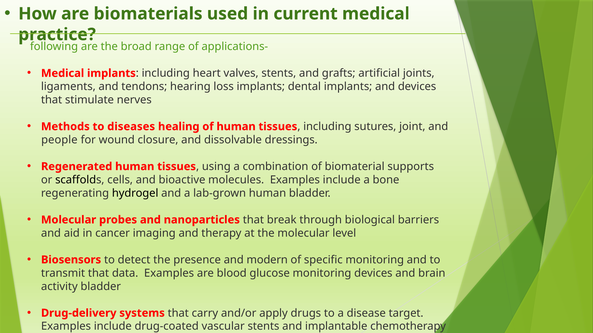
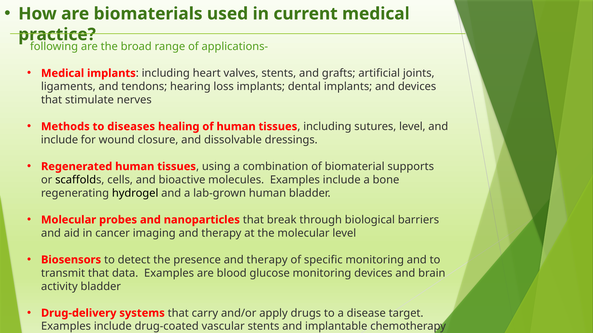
sutures joint: joint -> level (412, 127)
people: people -> include (59, 140)
presence and modern: modern -> therapy (267, 260)
